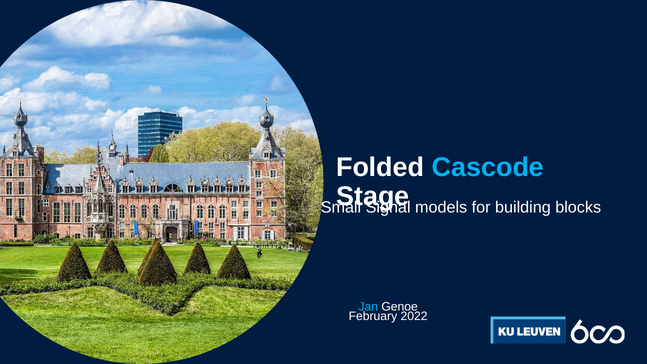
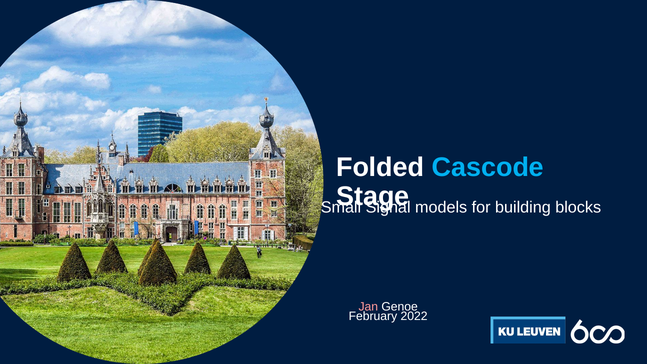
Jan colour: light blue -> pink (368, 306)
